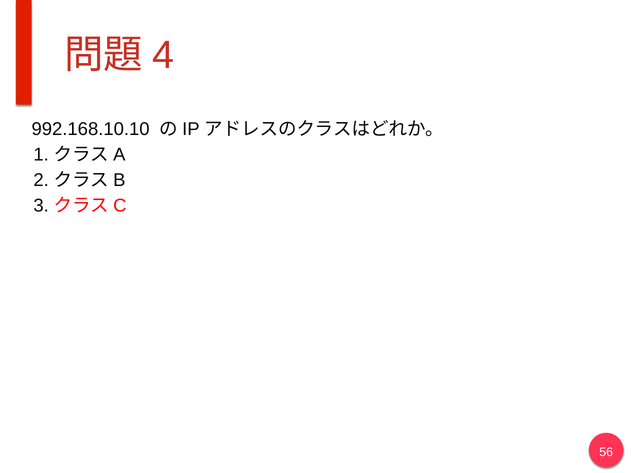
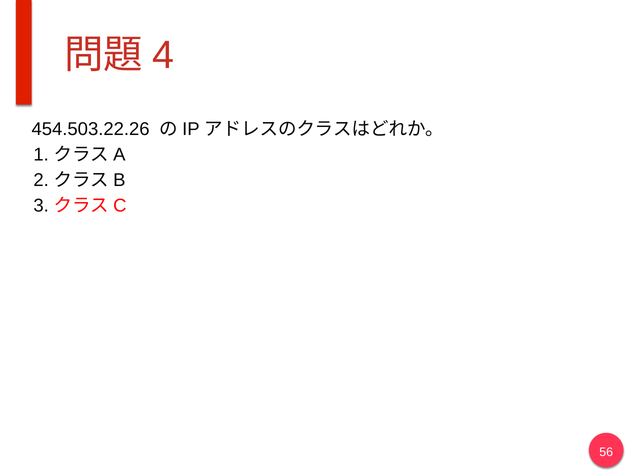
992.168.10.10: 992.168.10.10 -> 454.503.22.26 (91, 129)
